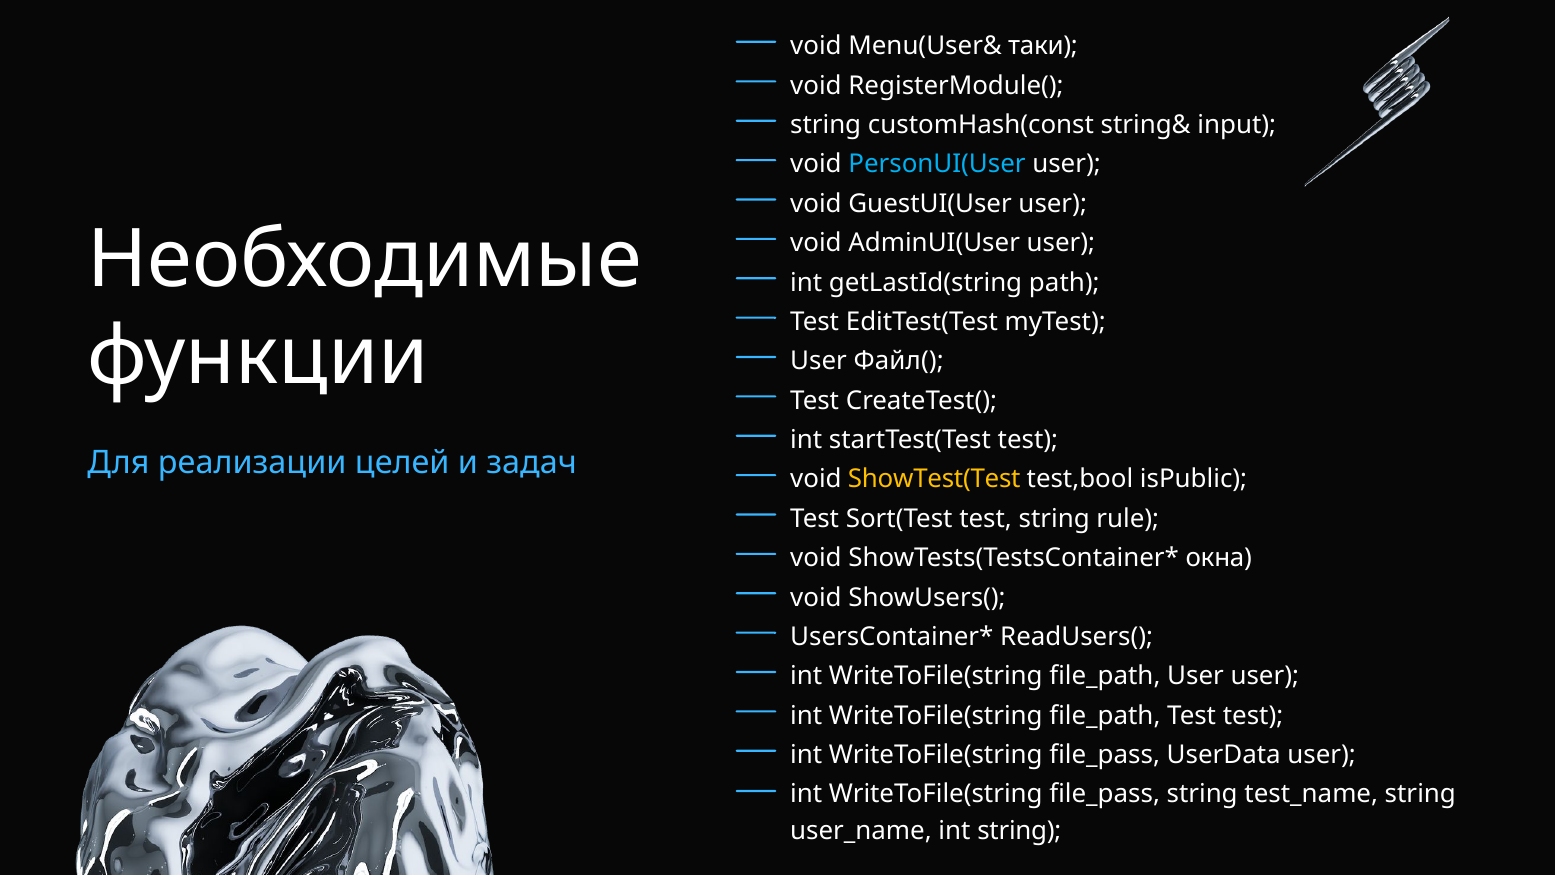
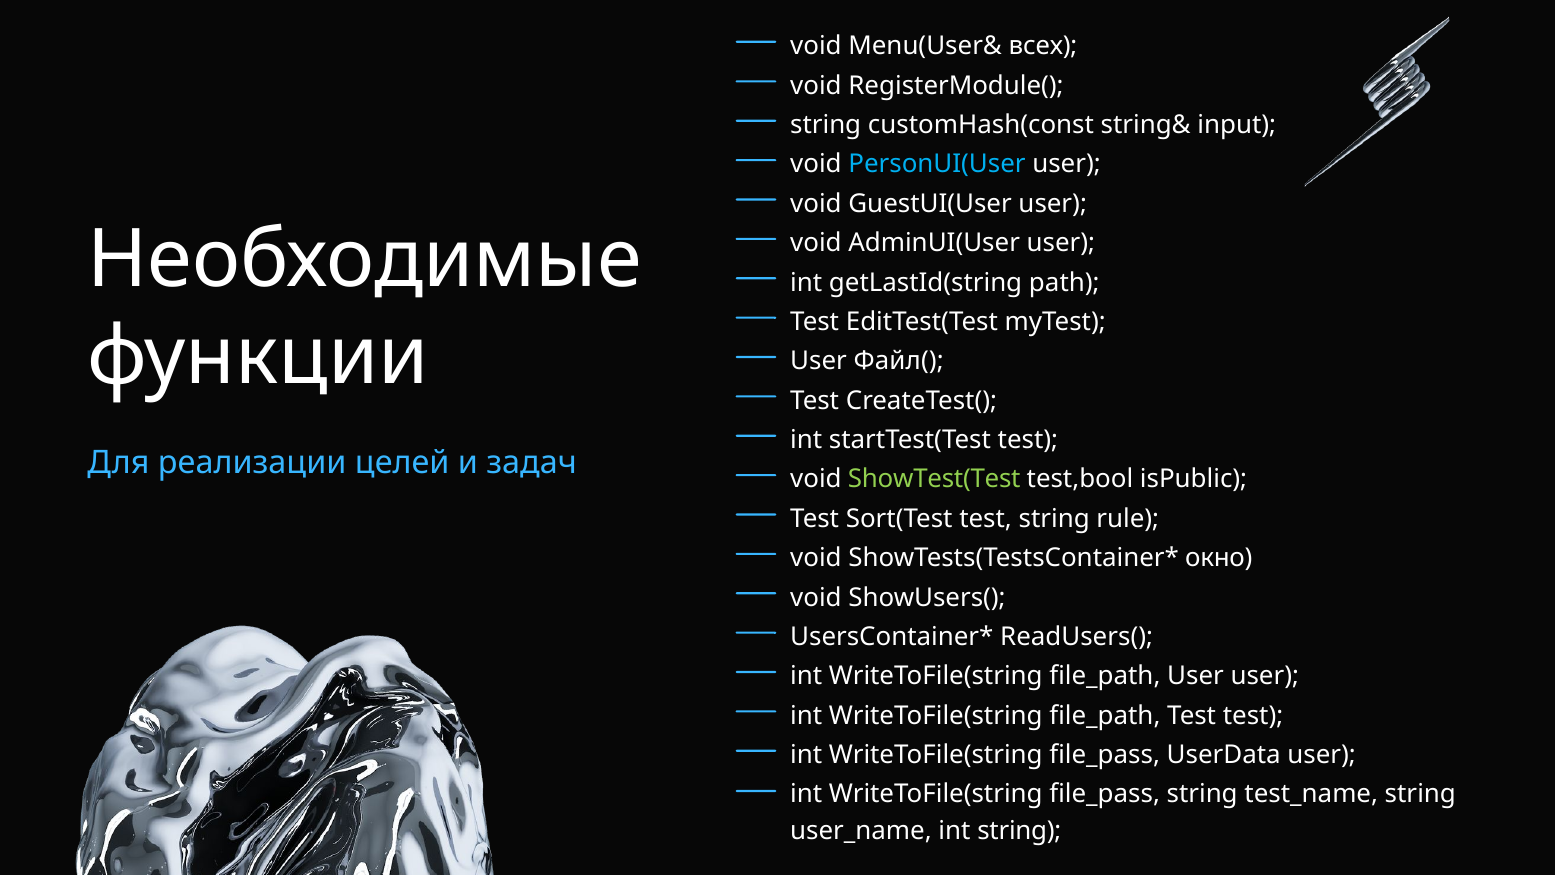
таки: таки -> всех (1043, 46)
ShowTest(Test colour: yellow -> light green (934, 479)
окна: окна -> окно (1219, 558)
